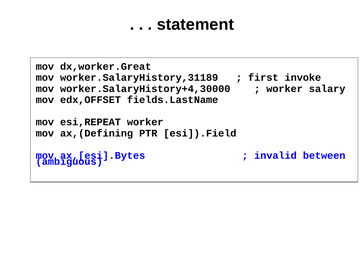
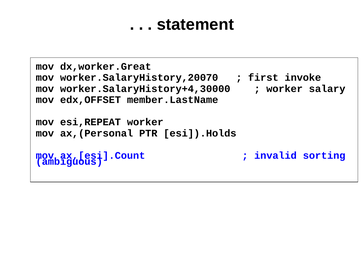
worker.SalaryHistory,31189: worker.SalaryHistory,31189 -> worker.SalaryHistory,20070 (139, 78)
fields.LastName: fields.LastName -> member.LastName (173, 100)
ax,(Defining: ax,(Defining -> ax,(Personal (97, 133)
esi]).Field: esi]).Field -> esi]).Holds (200, 133)
ax,[esi].Bytes: ax,[esi].Bytes -> ax,[esi].Count (103, 155)
between: between -> sorting (324, 155)
